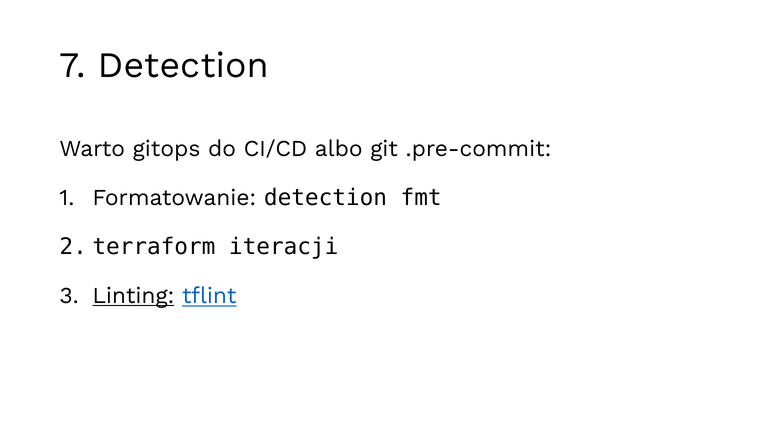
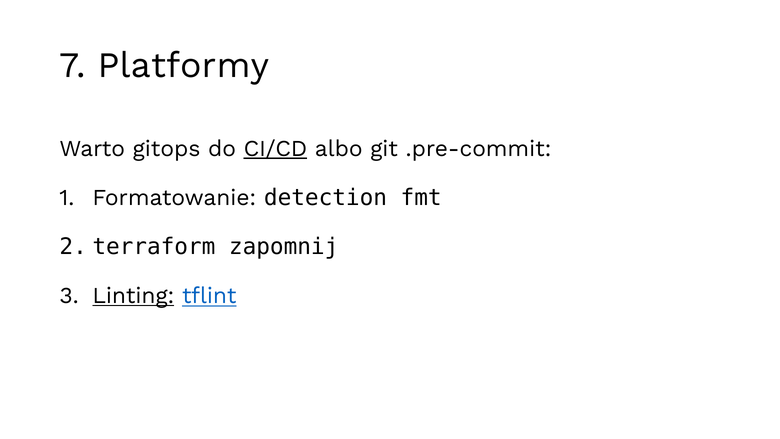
7 Detection: Detection -> Platformy (183, 66)
CI/CD underline: none -> present (275, 149)
iteracji: iteracji -> zapomnij (284, 247)
